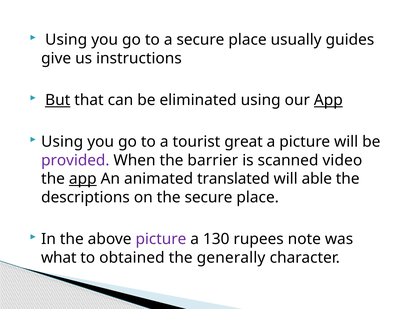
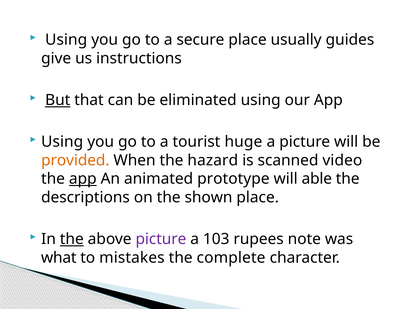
App underline: present -> none (328, 100)
great: great -> huge (243, 142)
provided colour: purple -> orange (75, 160)
barrier: barrier -> hazard (213, 160)
translated: translated -> prototype (233, 179)
the secure: secure -> shown (209, 197)
the underline: none -> present (72, 239)
130: 130 -> 103 (216, 239)
obtained: obtained -> mistakes (132, 258)
generally: generally -> complete (231, 258)
